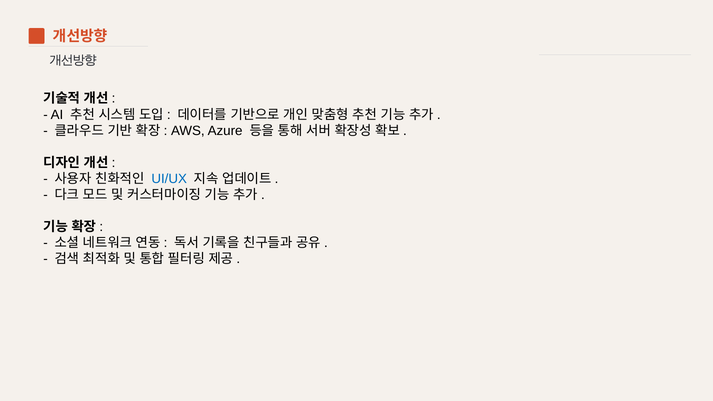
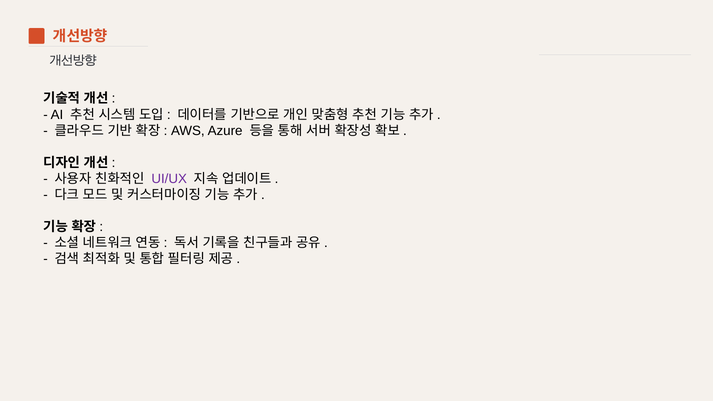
UI/UX colour: blue -> purple (169, 179)
